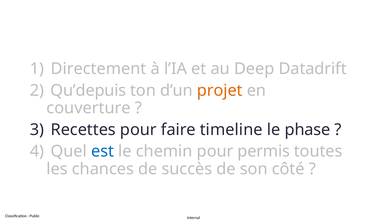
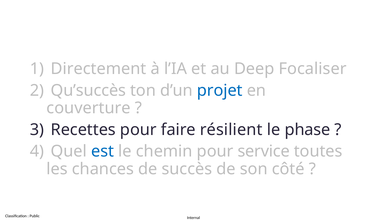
Datadrift: Datadrift -> Focaliser (313, 69)
Qu’depuis: Qu’depuis -> Qu’succès (88, 91)
projet colour: orange -> blue (220, 91)
timeline: timeline -> résilient (231, 130)
permis: permis -> service (264, 152)
